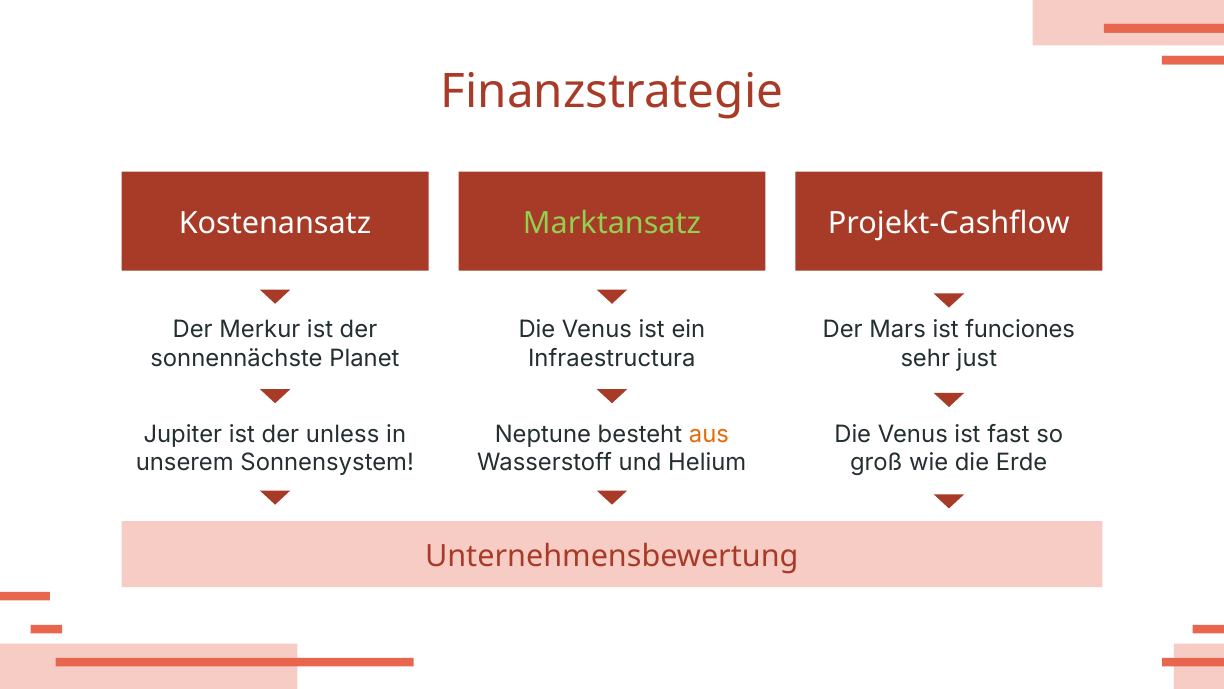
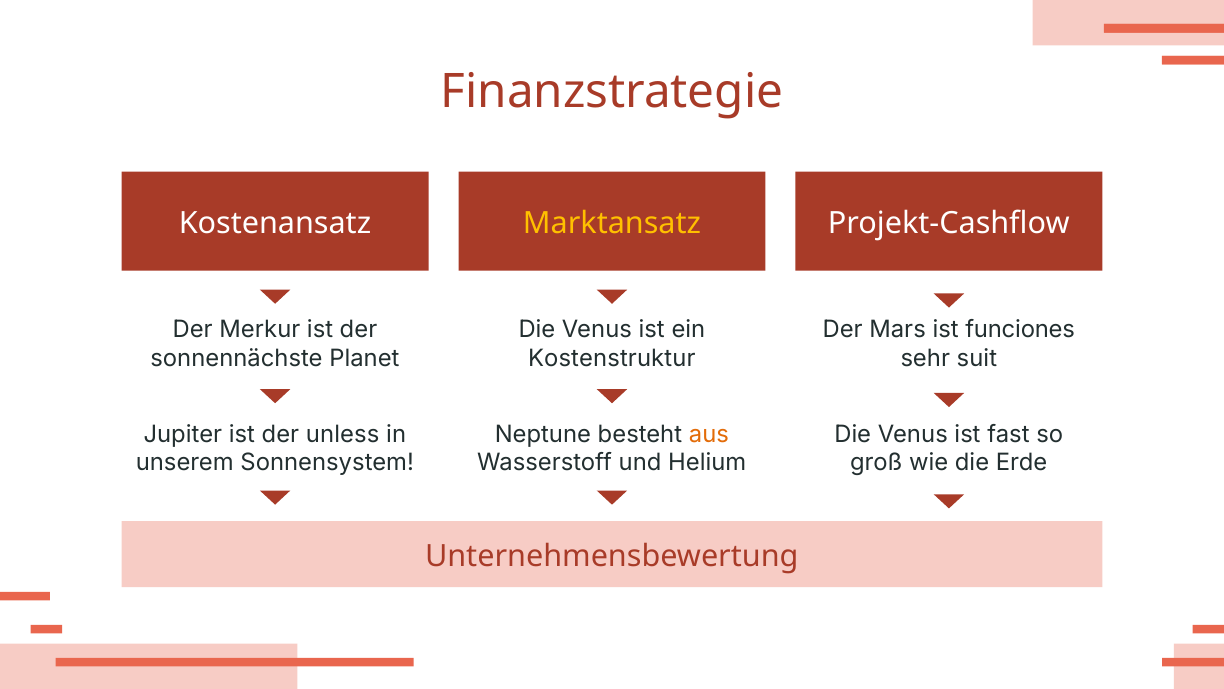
Marktansatz colour: light green -> yellow (612, 223)
Infraestructura: Infraestructura -> Kostenstruktur (612, 358)
just: just -> suit (977, 358)
